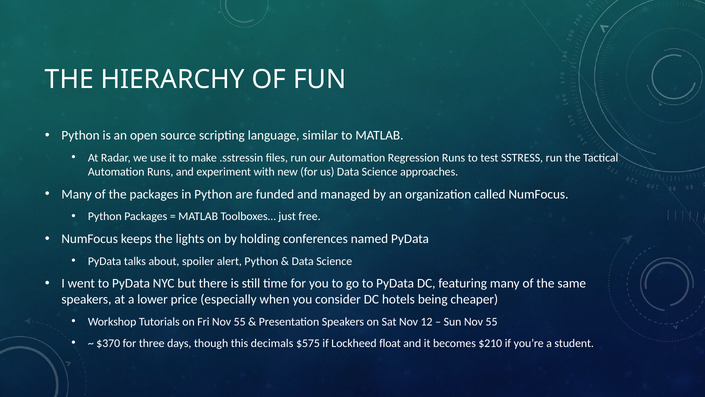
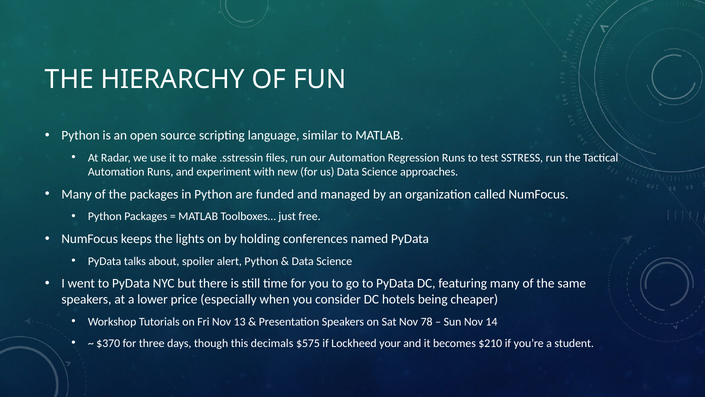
Fri Nov 55: 55 -> 13 (240, 321)
12: 12 -> 78 (427, 321)
Sun Nov 55: 55 -> 14 (492, 321)
float: float -> your (390, 343)
